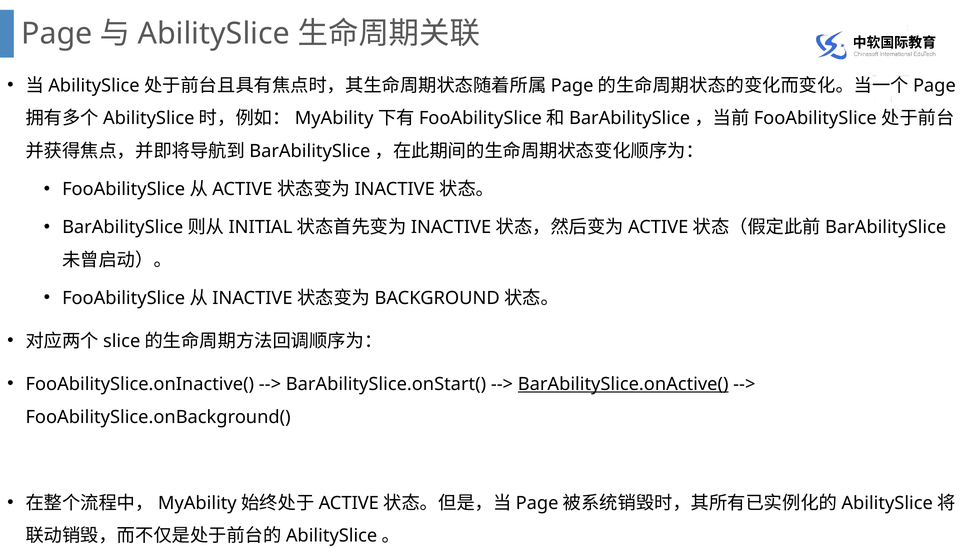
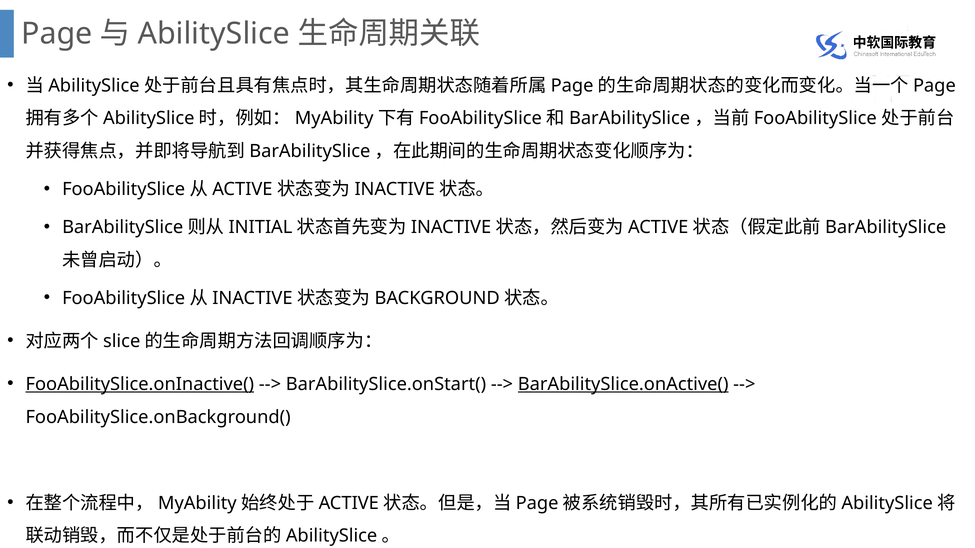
FooAbilitySlice.onInactive( underline: none -> present (140, 384)
